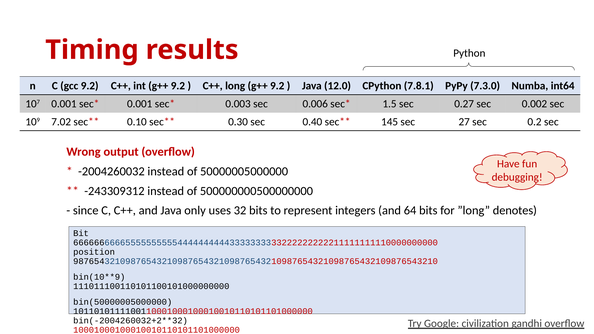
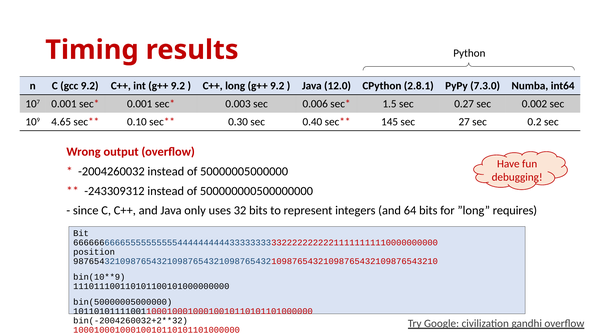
7.8.1: 7.8.1 -> 2.8.1 (419, 86)
7.02: 7.02 -> 4.65 (61, 122)
denotes: denotes -> requires (515, 211)
